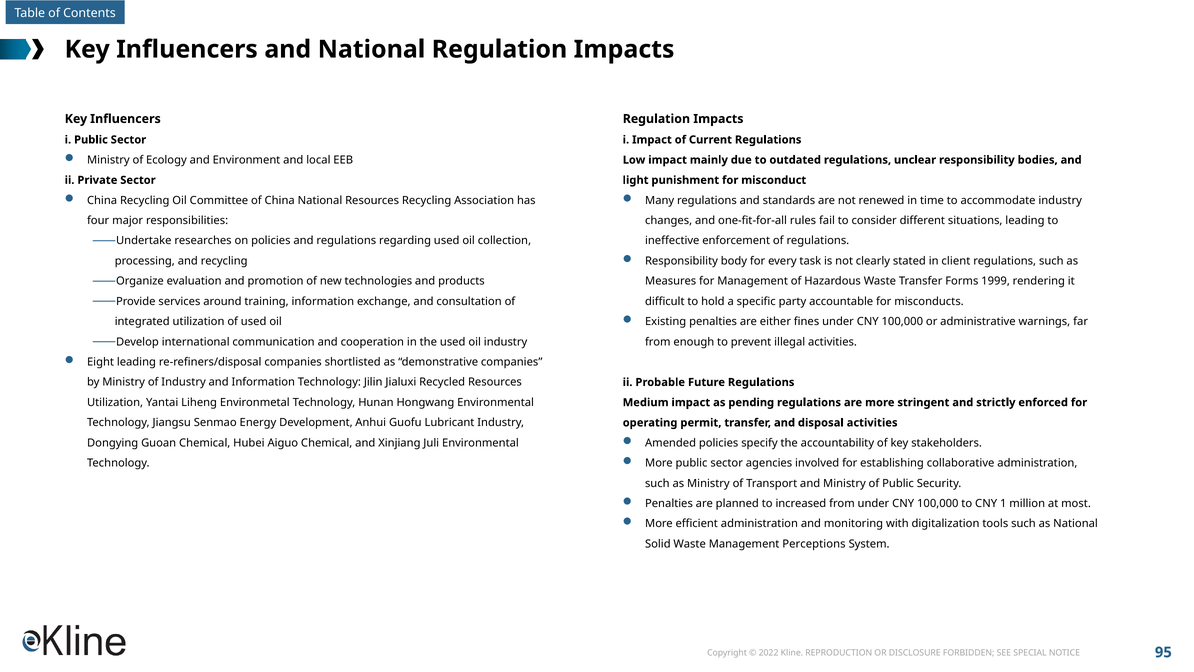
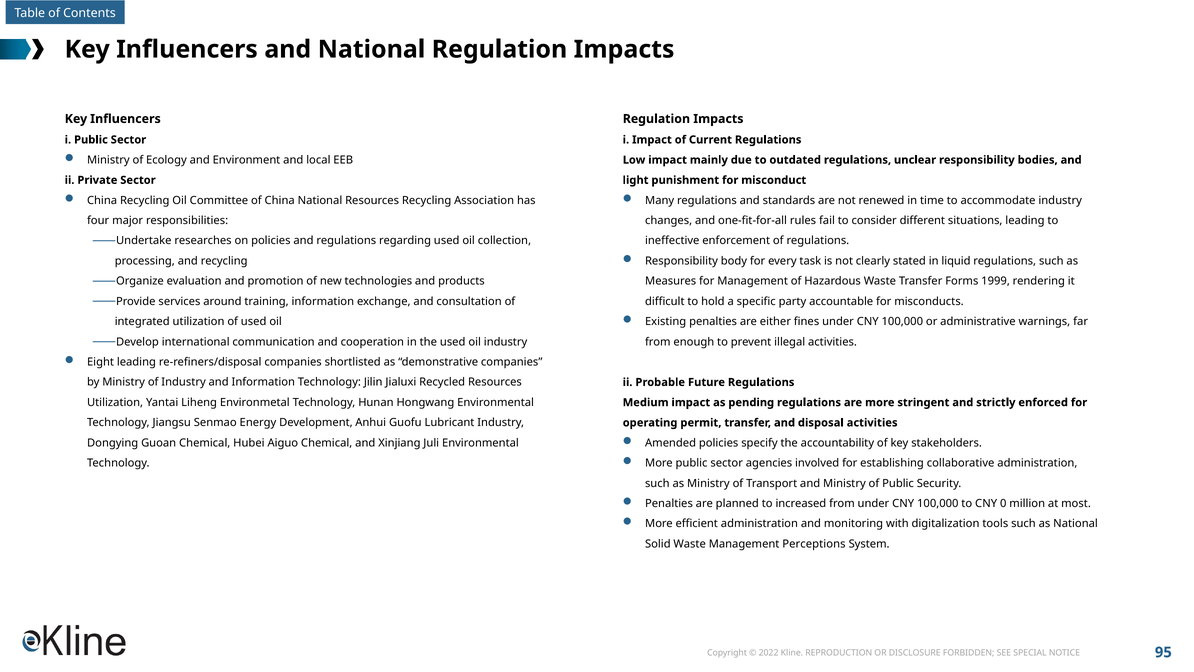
client: client -> liquid (956, 261)
1: 1 -> 0 (1003, 503)
